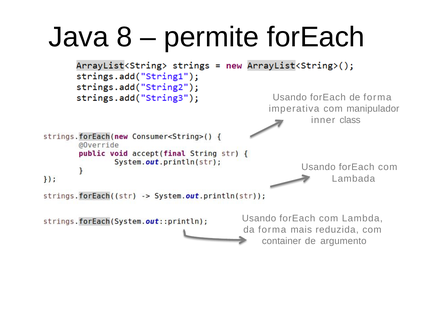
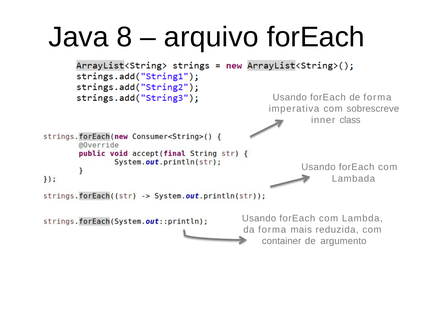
permite: permite -> arquivo (211, 37)
manipulador: manipulador -> sobrescreve (373, 109)
